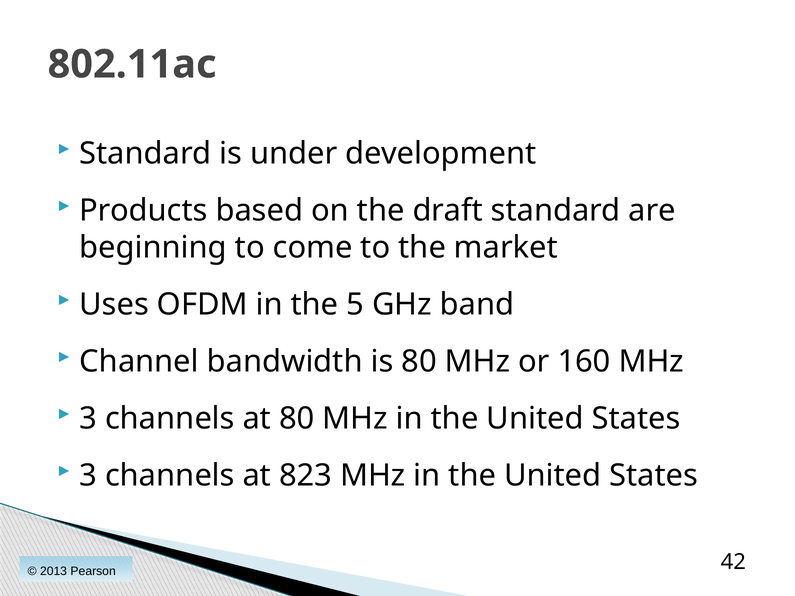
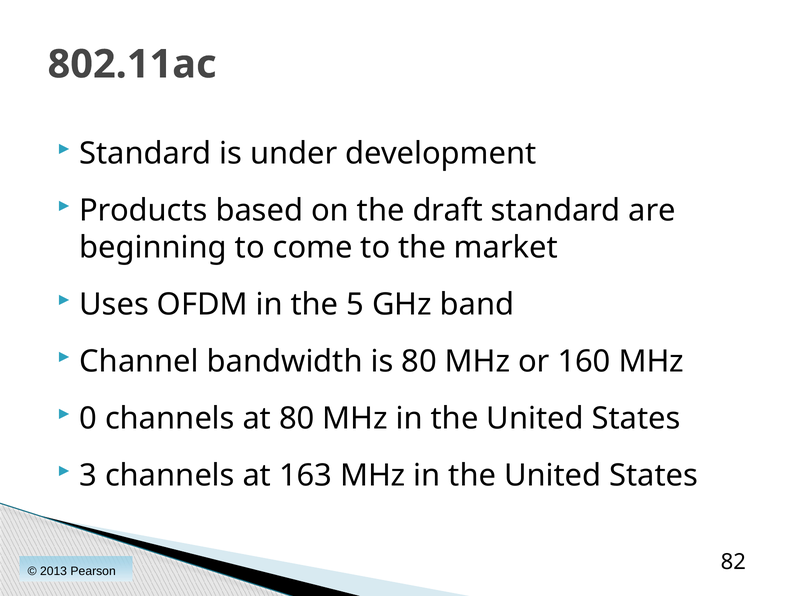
3: 3 -> 0 (88, 419)
823: 823 -> 163 (306, 476)
42: 42 -> 82 (733, 562)
